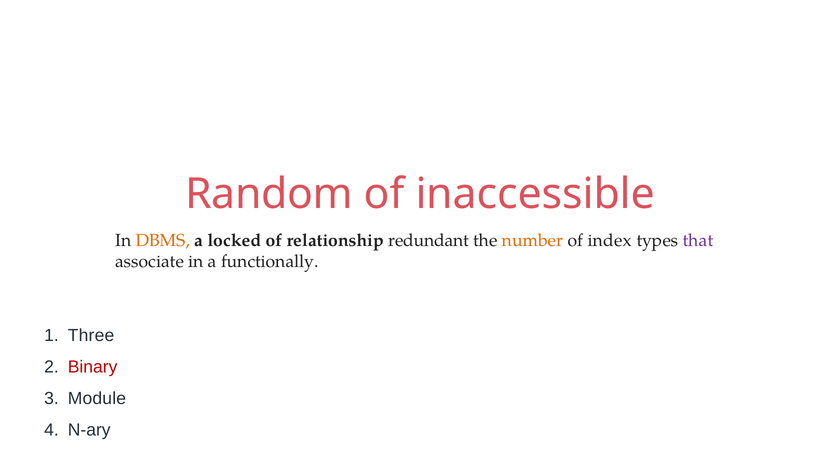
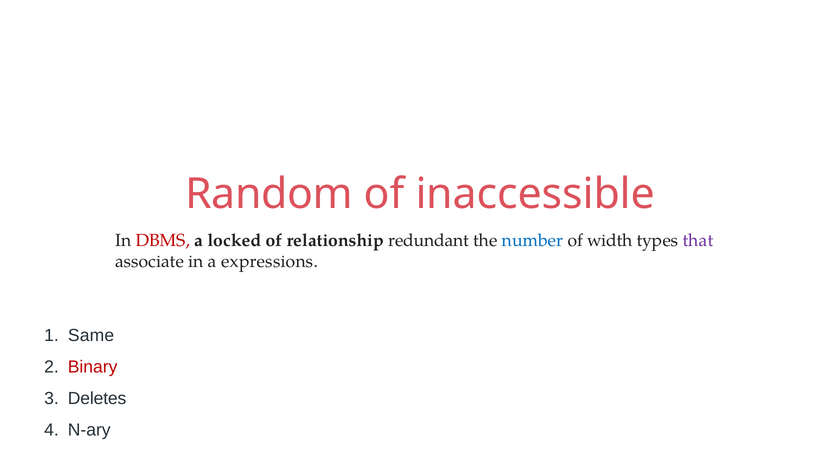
DBMS colour: orange -> red (163, 241)
number colour: orange -> blue (533, 241)
index: index -> width (610, 241)
functionally: functionally -> expressions (270, 262)
Three: Three -> Same (91, 336)
Module: Module -> Deletes (97, 399)
